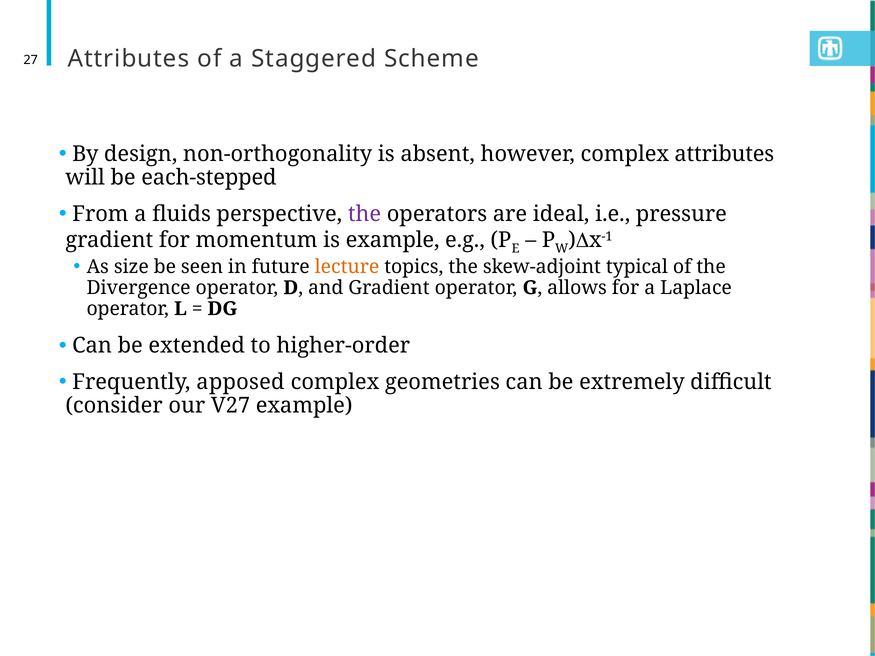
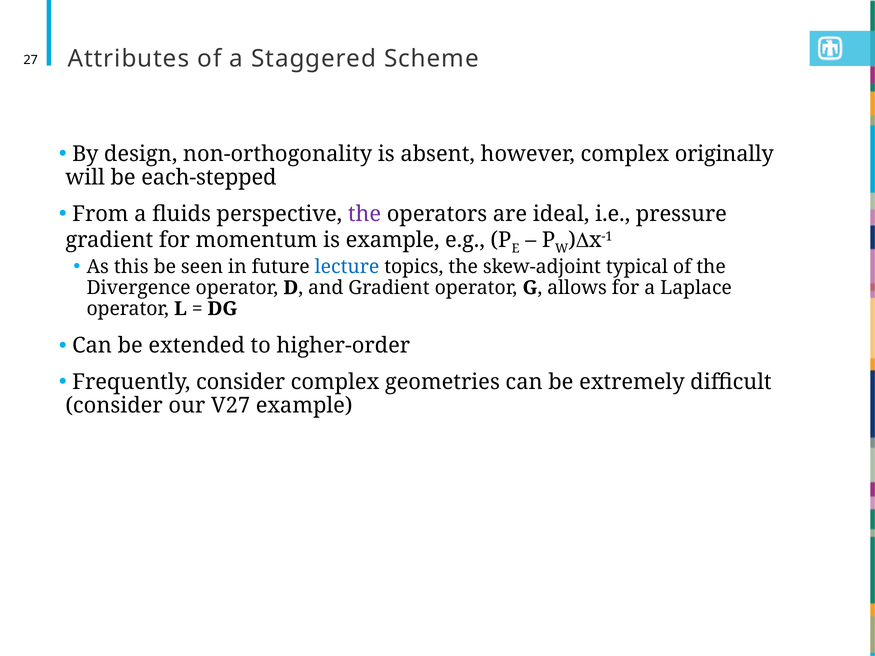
complex attributes: attributes -> originally (724, 154)
size: size -> this (131, 267)
lecture colour: orange -> blue (347, 267)
Frequently apposed: apposed -> consider (241, 382)
